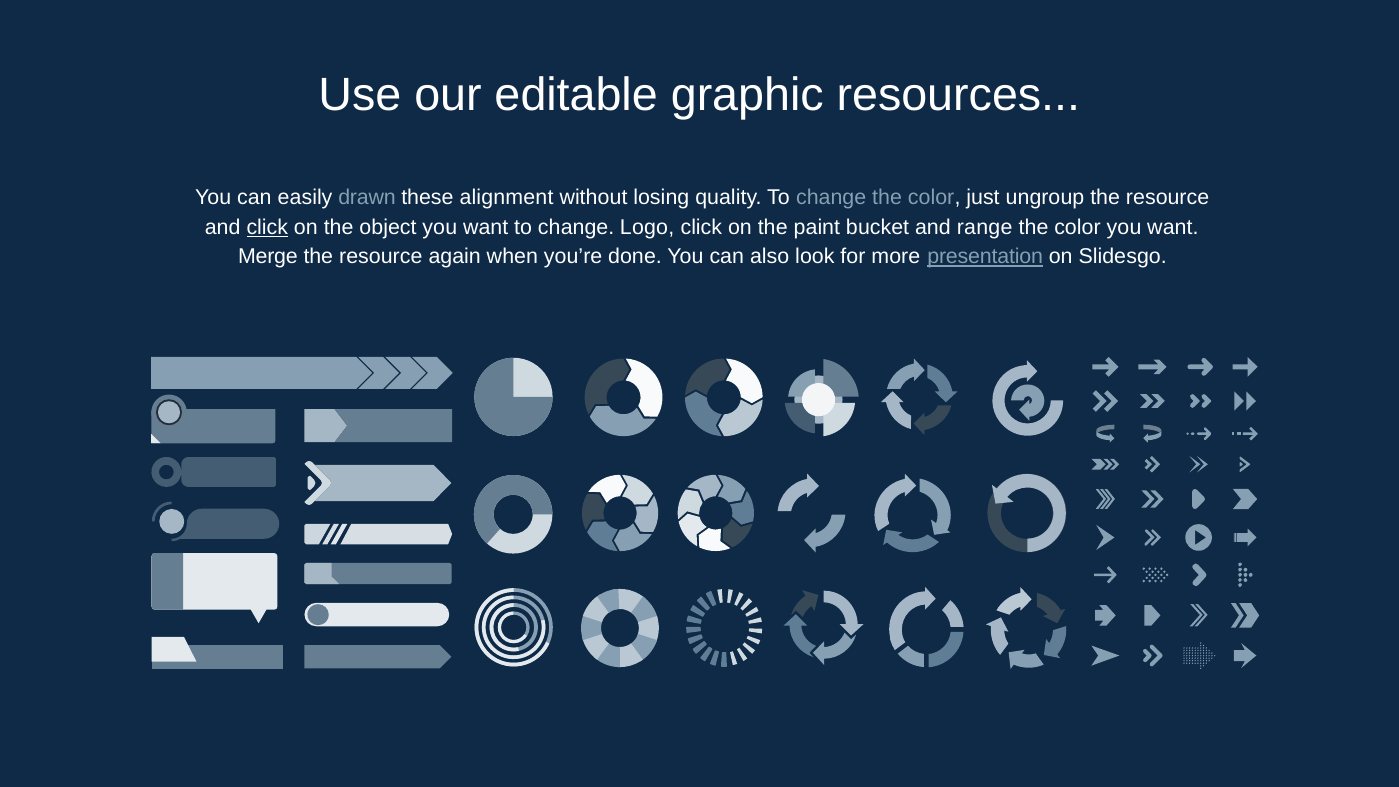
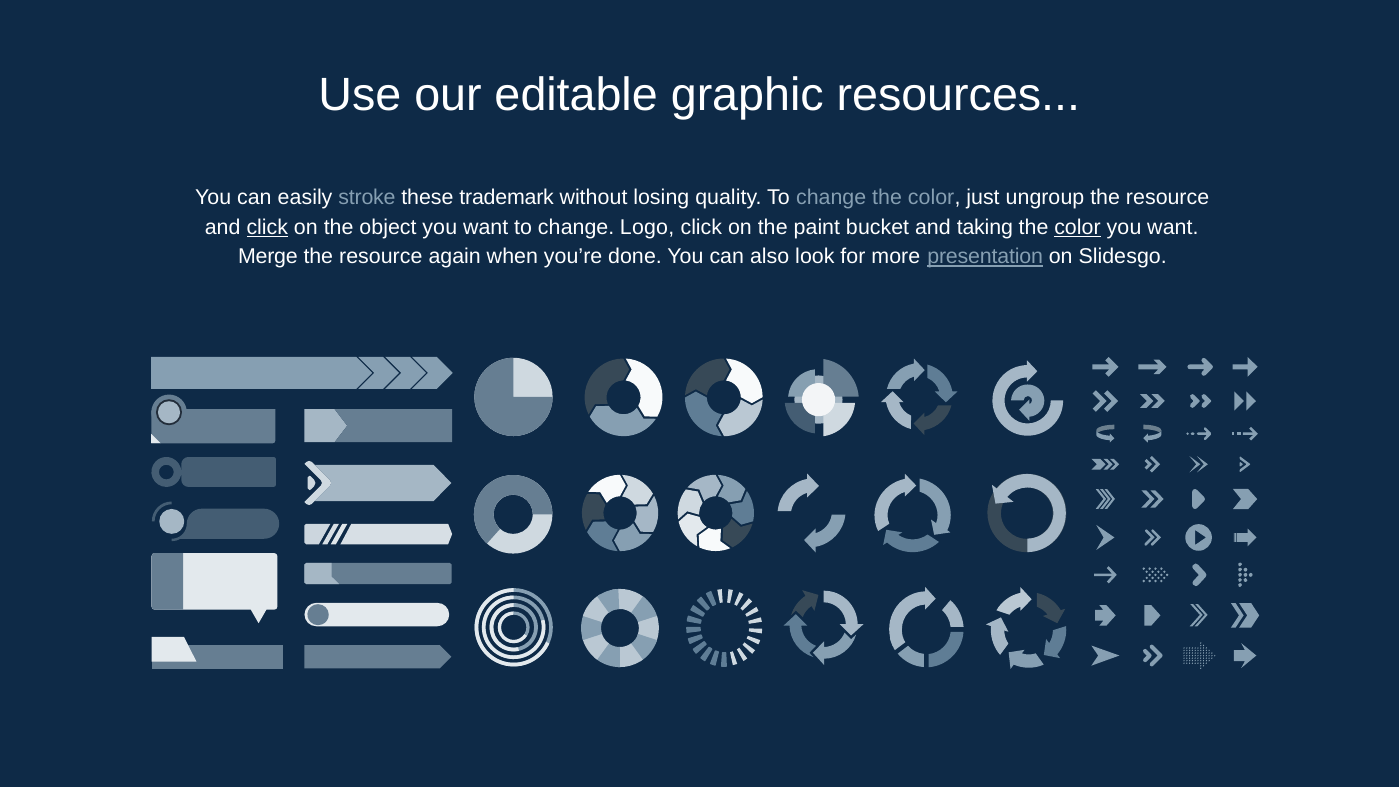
drawn: drawn -> stroke (367, 198)
alignment: alignment -> trademark (507, 198)
range: range -> taking (985, 227)
color underline: none -> present (1077, 227)
